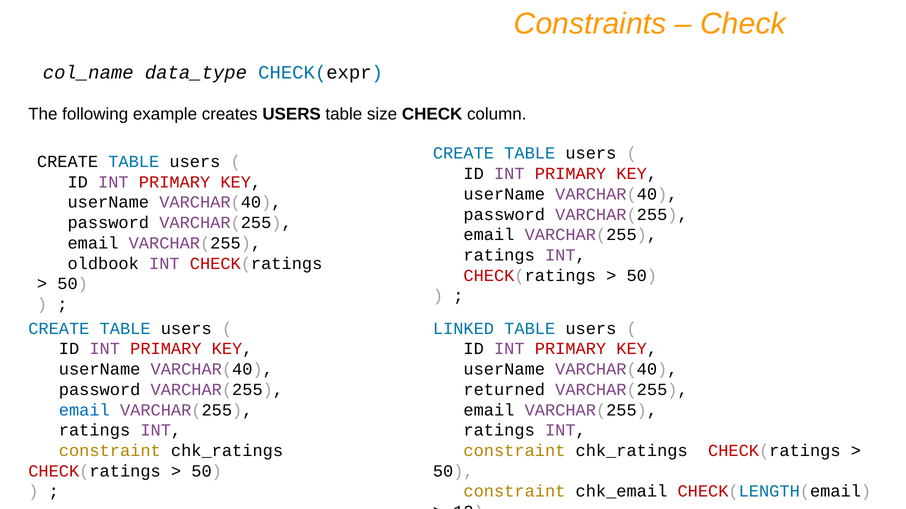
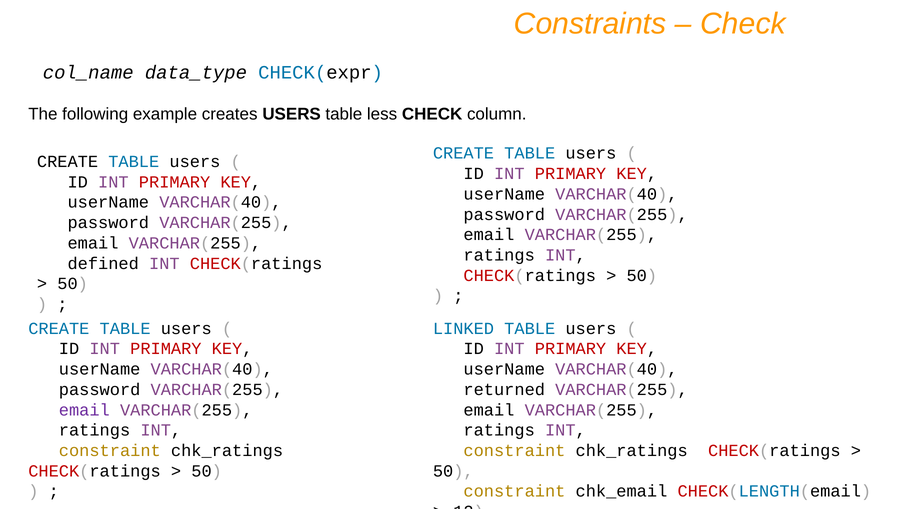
size: size -> less (382, 114)
oldbook: oldbook -> defined (103, 264)
email colour: blue -> purple (84, 410)
